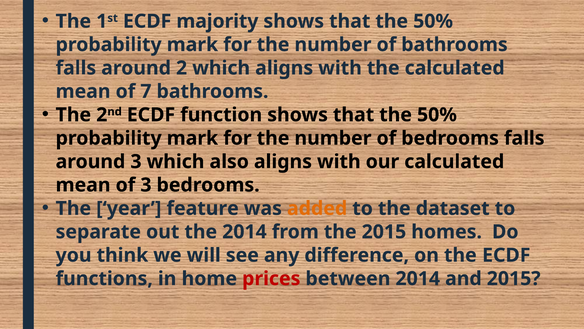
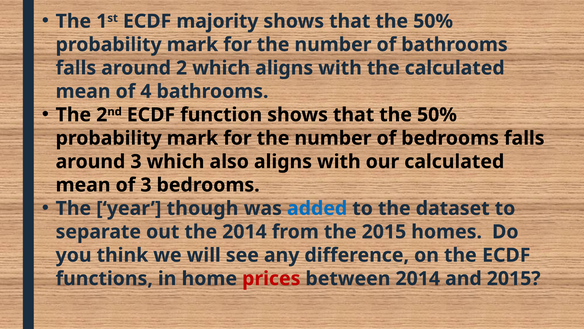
7: 7 -> 4 (146, 91)
feature: feature -> though (203, 208)
added colour: orange -> blue (317, 208)
